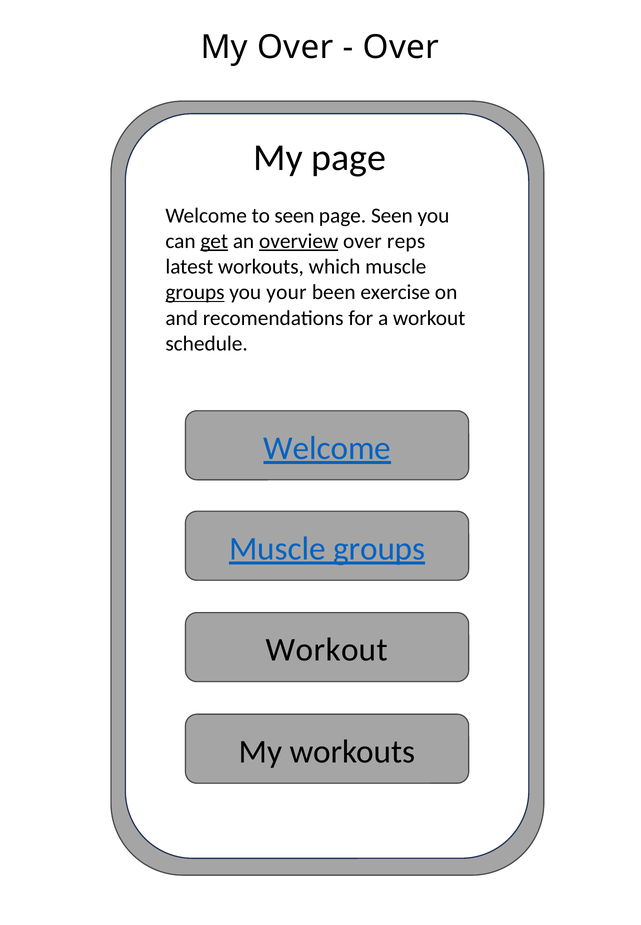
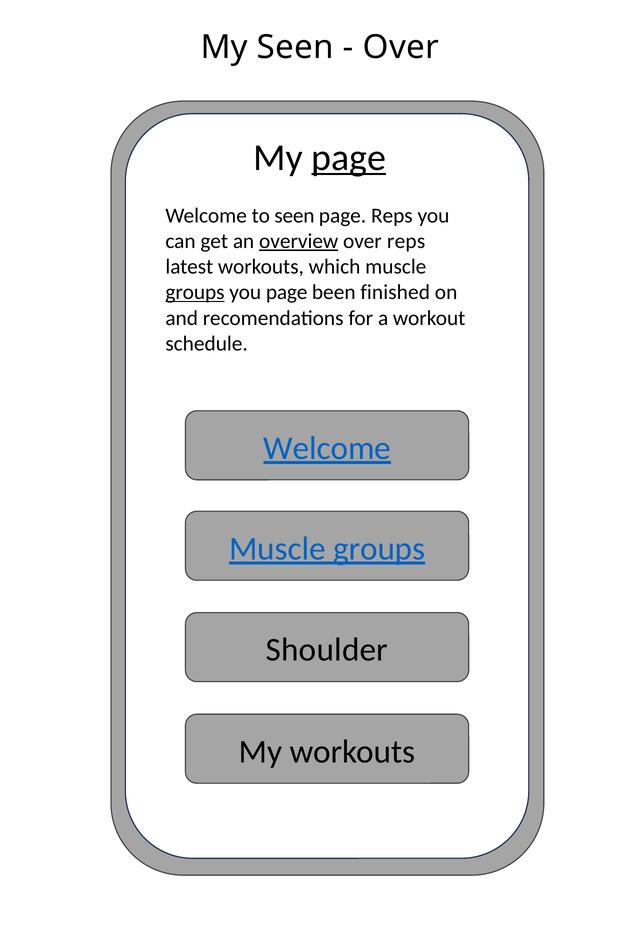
My Over: Over -> Seen (295, 47)
page underline: none -> present (349, 158)
page Seen: Seen -> Reps (392, 216)
get underline: present -> none (214, 241)
you your: your -> page (287, 293)
exercise: exercise -> finished (395, 293)
Workout: Workout -> Shoulder (327, 651)
